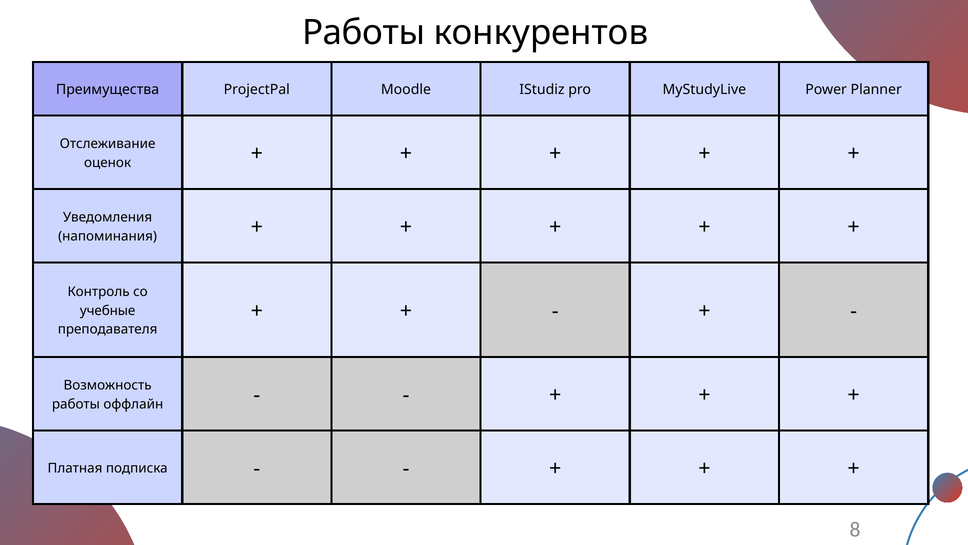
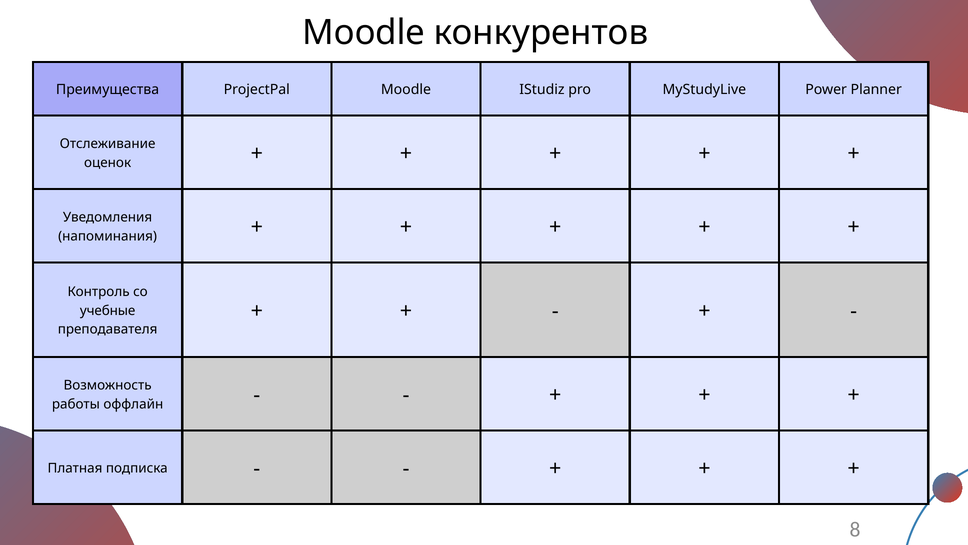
Работы: Работы -> Moodle (364, 33)
